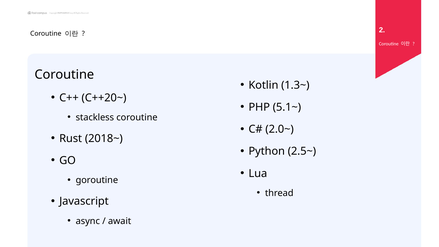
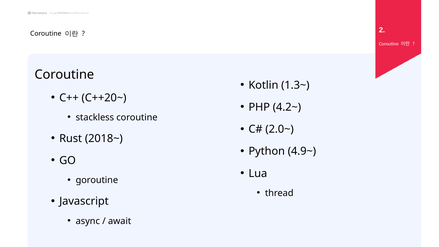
5.1~: 5.1~ -> 4.2~ (287, 107)
2.5~: 2.5~ -> 4.9~ (302, 151)
